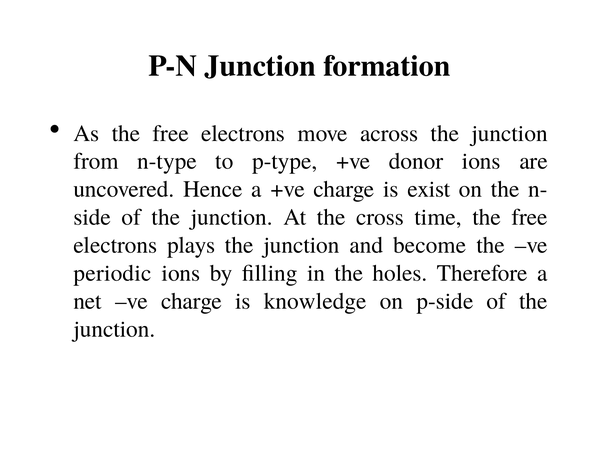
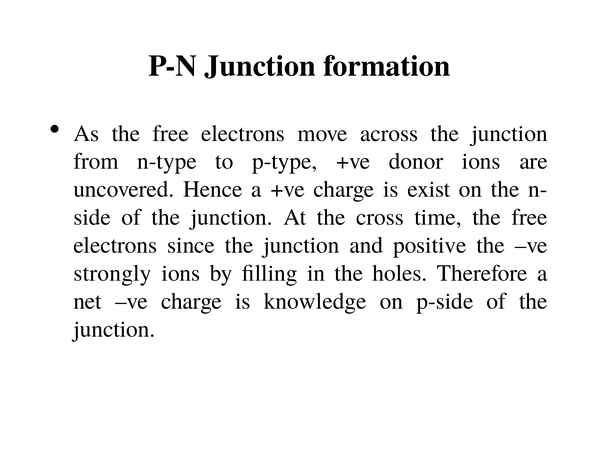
plays: plays -> since (191, 245)
become: become -> positive (430, 245)
periodic: periodic -> strongly (113, 273)
